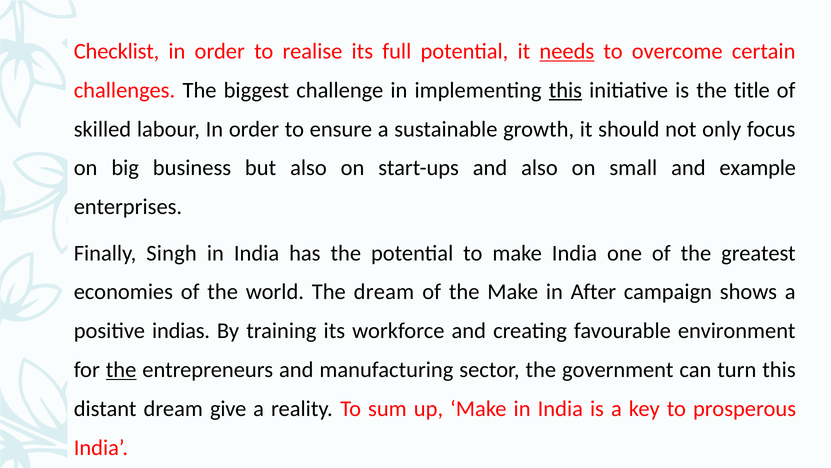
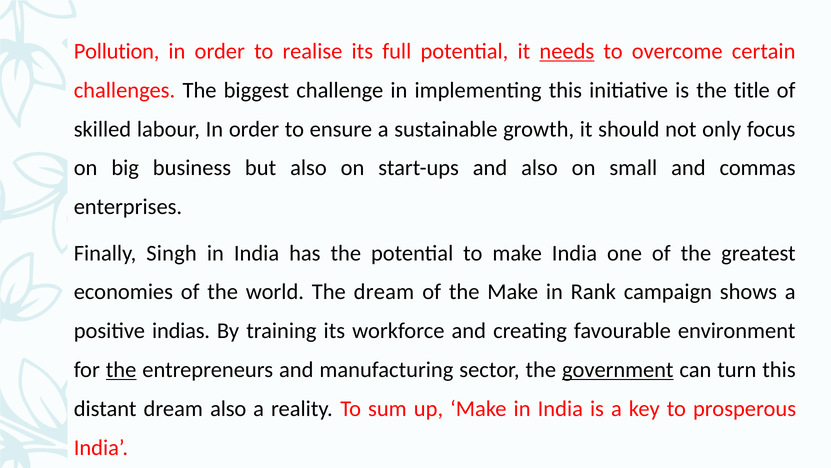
Checklist: Checklist -> Pollution (117, 51)
this underline: present -> none (565, 90)
example: example -> commas (758, 168)
After: After -> Rank (593, 292)
government underline: none -> present (618, 369)
dream give: give -> also (228, 408)
